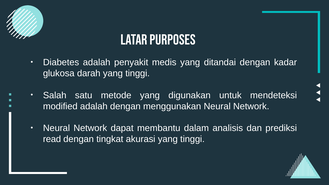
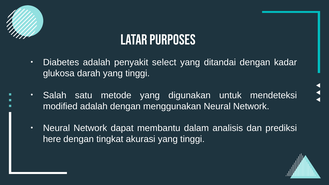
medis: medis -> select (164, 62)
read: read -> here (52, 139)
